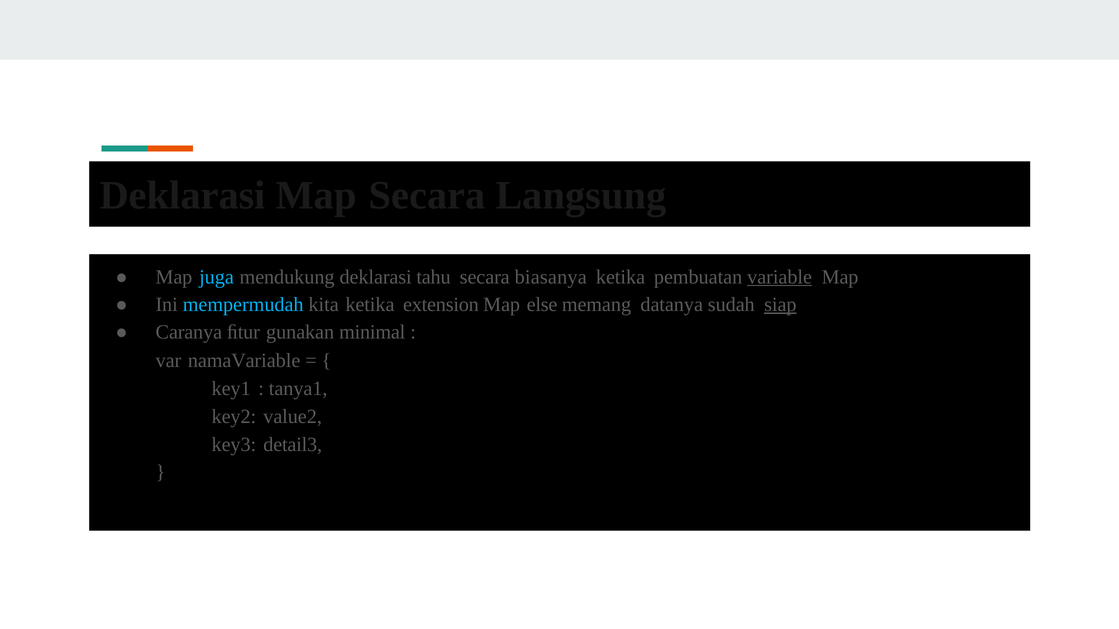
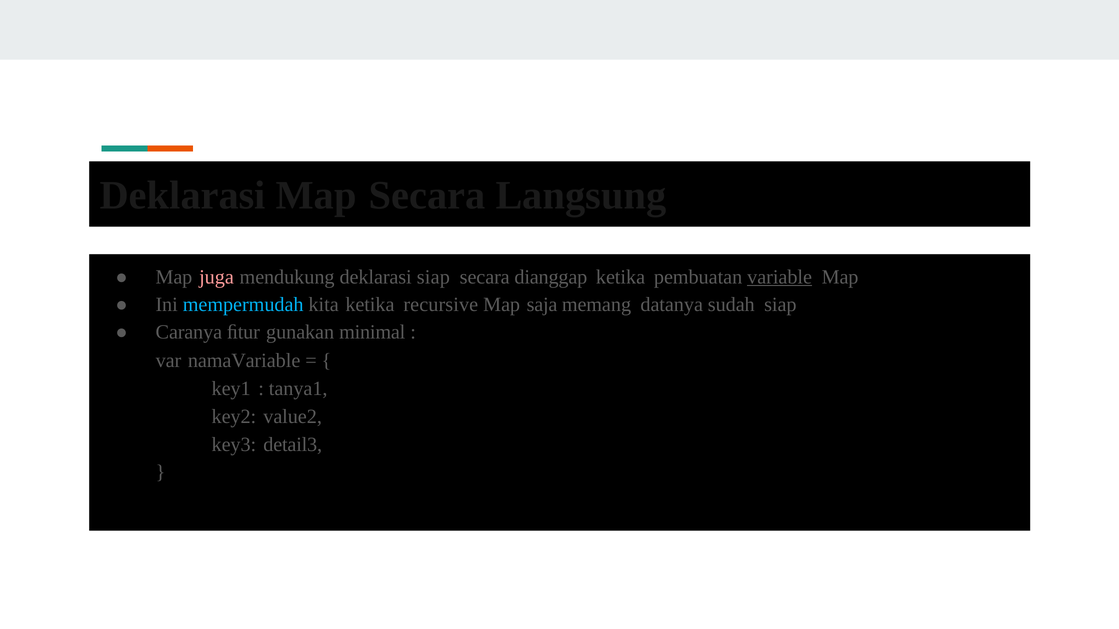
juga colour: light blue -> pink (216, 277)
deklarasi tahu: tahu -> siap (433, 277)
biasanya: biasanya -> dianggap (551, 277)
extension: extension -> recursive (441, 305)
else: else -> saja (542, 305)
siap underline: present -> none (780, 305)
